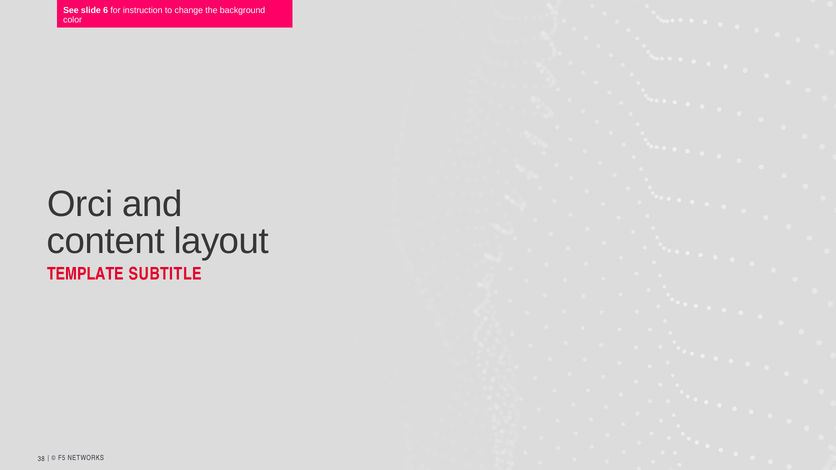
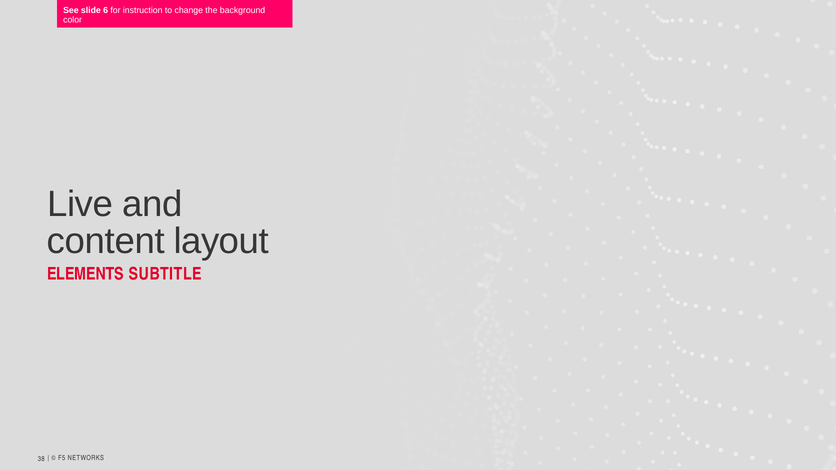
Orci: Orci -> Live (80, 204)
TEMPLATE: TEMPLATE -> ELEMENTS (86, 274)
